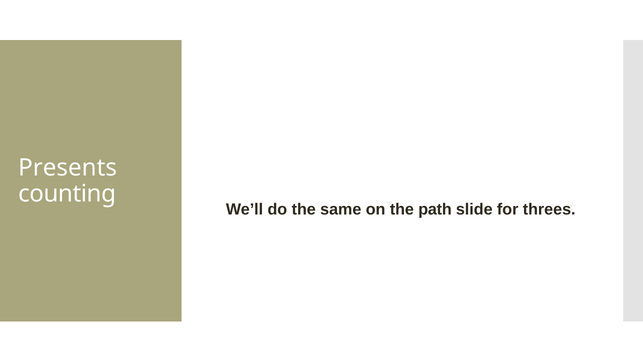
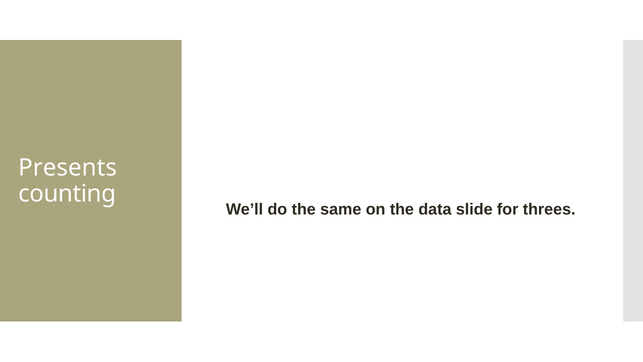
path: path -> data (435, 209)
